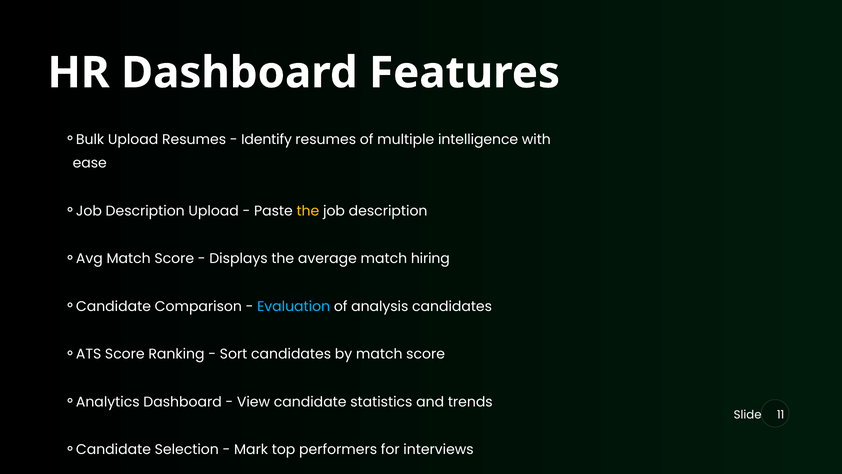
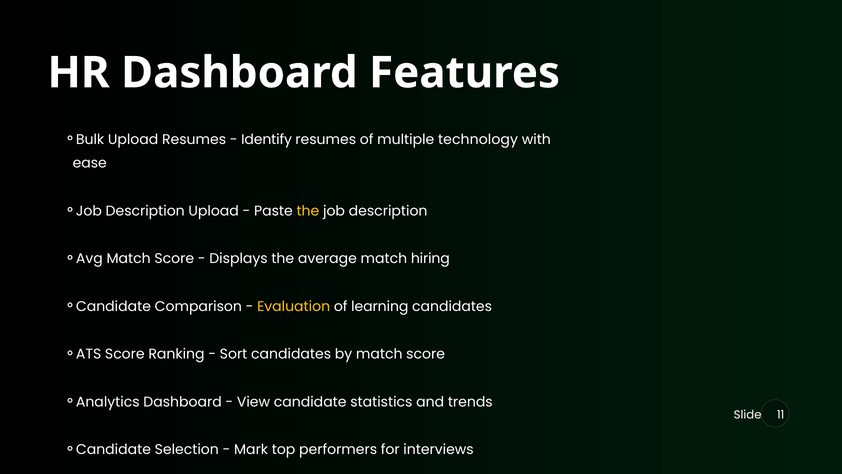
intelligence: intelligence -> technology (478, 139)
Evaluation colour: light blue -> yellow (294, 306)
analysis: analysis -> learning (380, 306)
